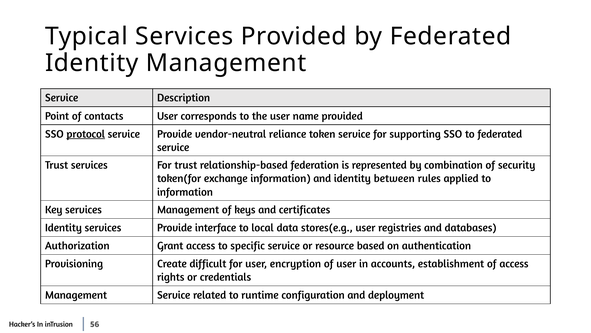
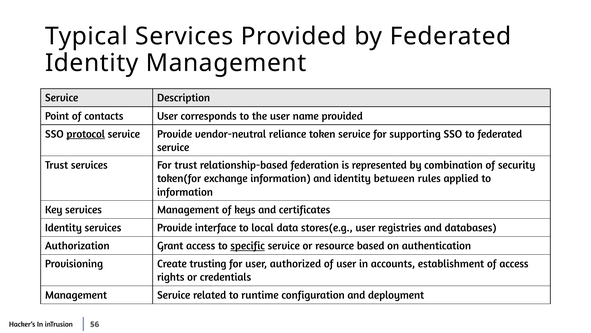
specific underline: none -> present (248, 245)
difficult: difficult -> trusting (208, 263)
encryption: encryption -> authorized (295, 263)
